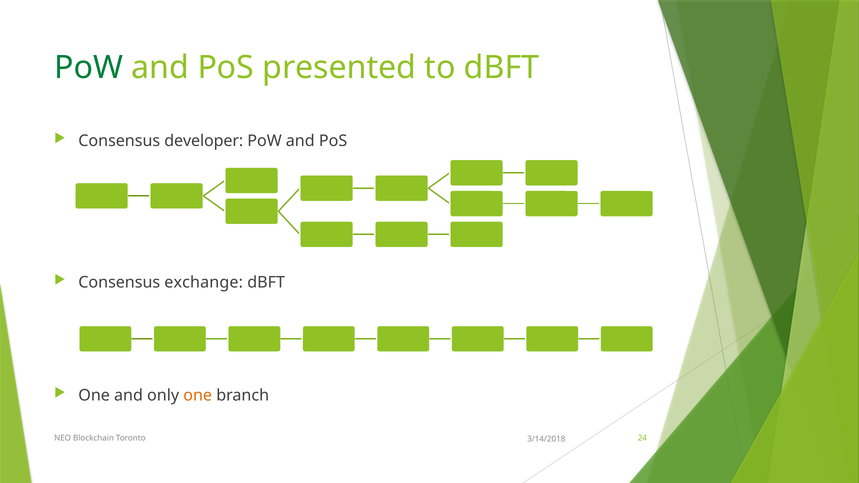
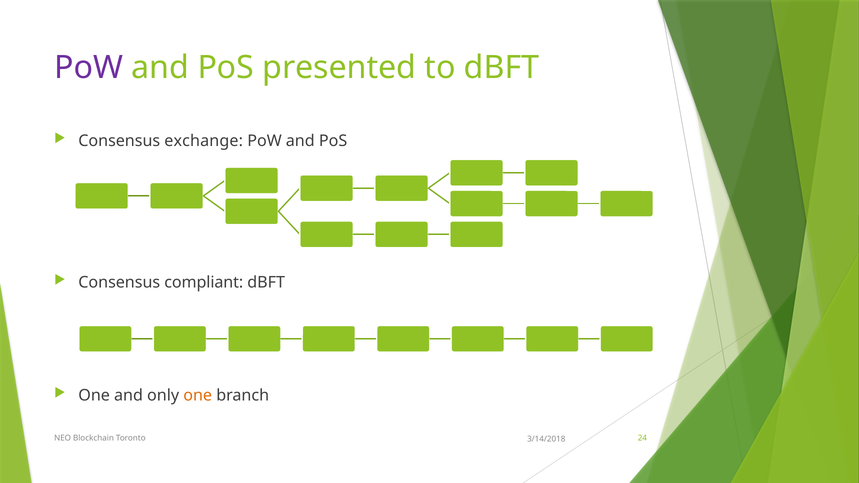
PoW colour: green -> purple (89, 68)
developer: developer -> exchange (204, 141)
exchange: exchange -> compliant (204, 282)
